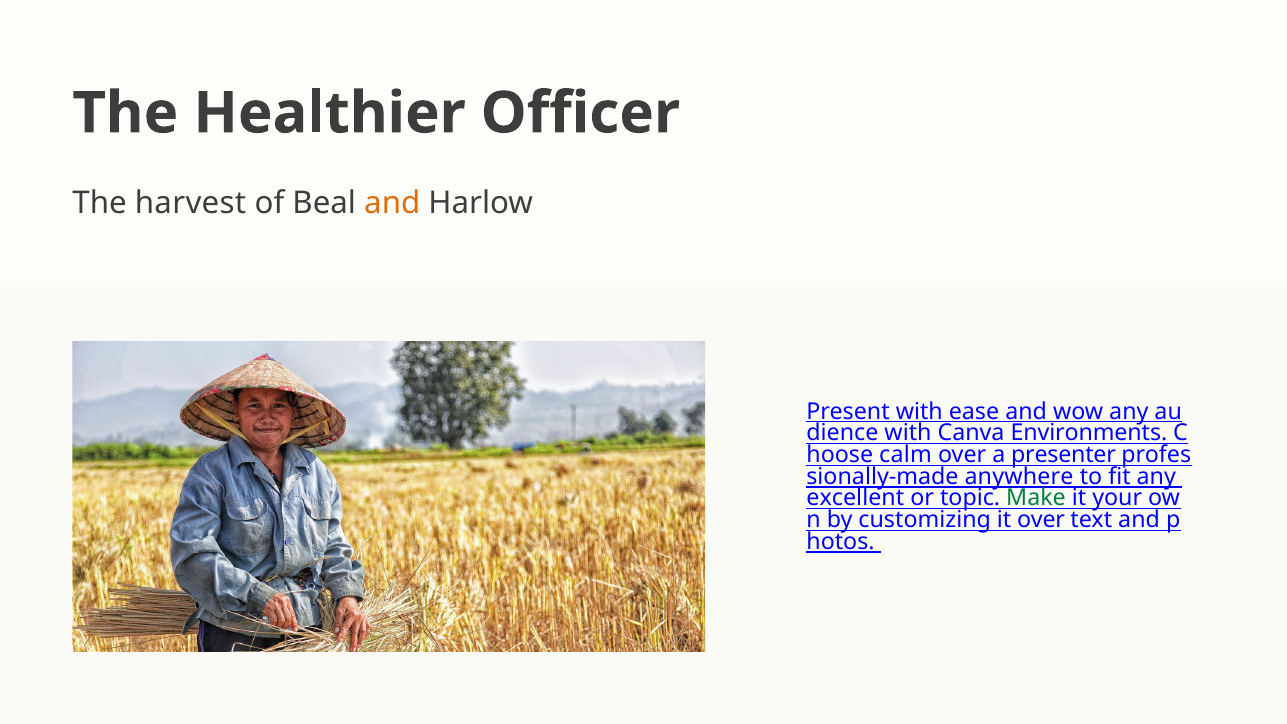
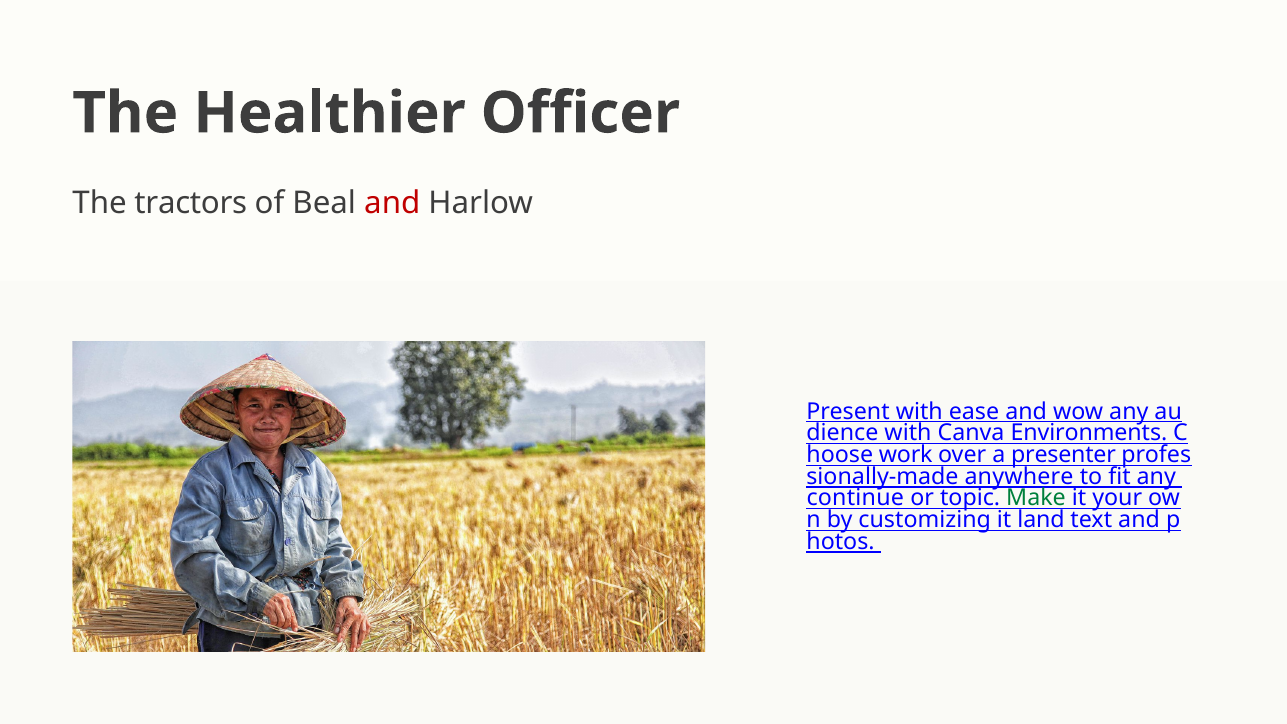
harvest: harvest -> tractors (191, 203)
and colour: orange -> red (392, 203)
calm: calm -> work (906, 455)
excellent: excellent -> continue (855, 498)
it over: over -> land (1041, 520)
